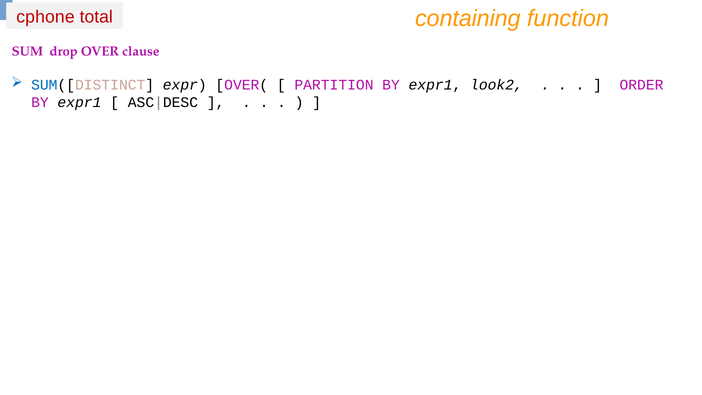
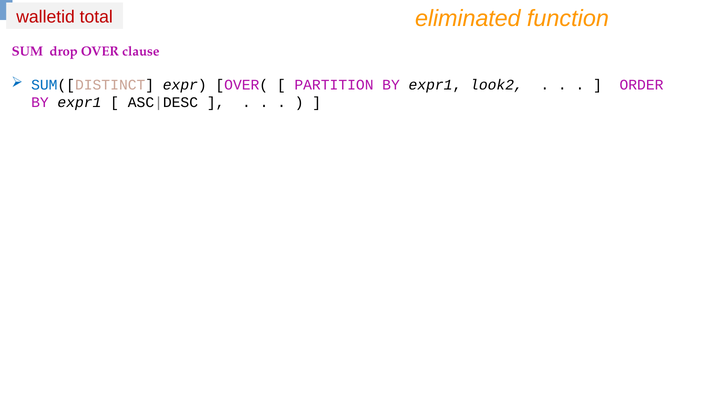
containing: containing -> eliminated (468, 18)
cphone: cphone -> walletid (46, 17)
